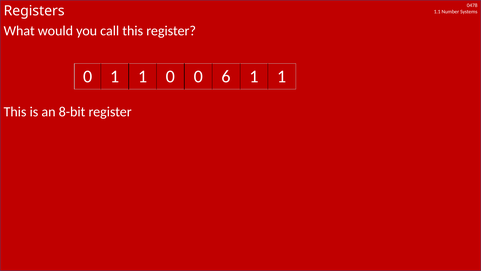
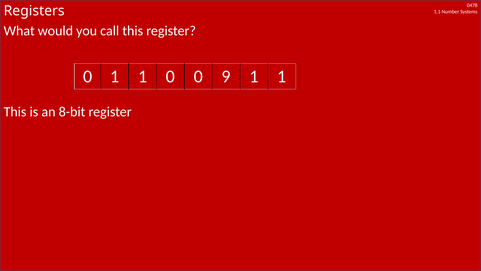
6: 6 -> 9 (226, 76)
